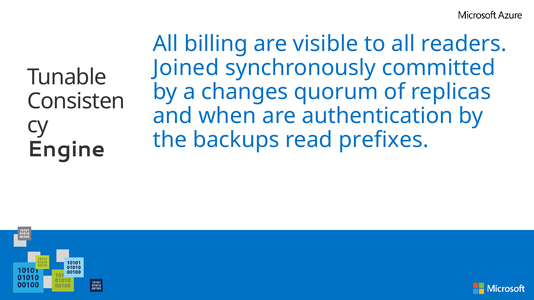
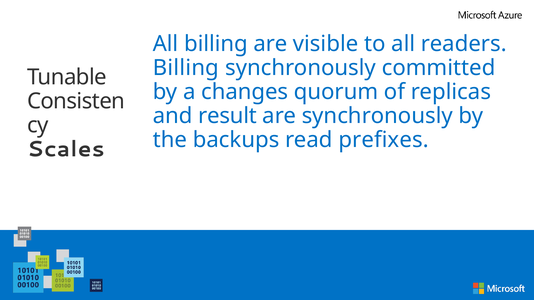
Joined: Joined -> Billing (186, 68)
when: when -> result (228, 116)
are authentication: authentication -> synchronously (377, 116)
Engine: Engine -> Scales (66, 149)
